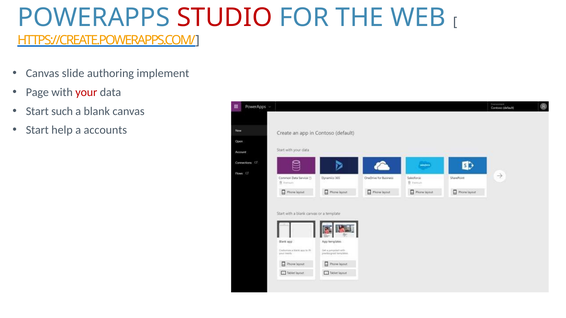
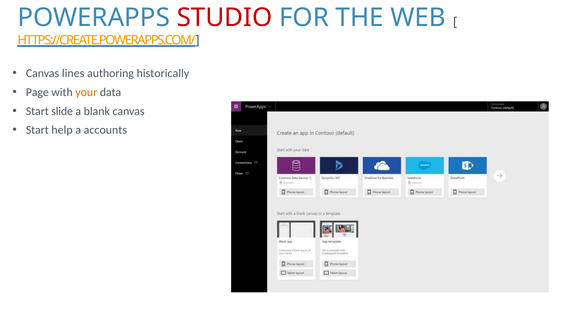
slide: slide -> lines (73, 73)
implement: implement -> historically (163, 73)
your colour: red -> orange (86, 92)
such: such -> slide (62, 111)
